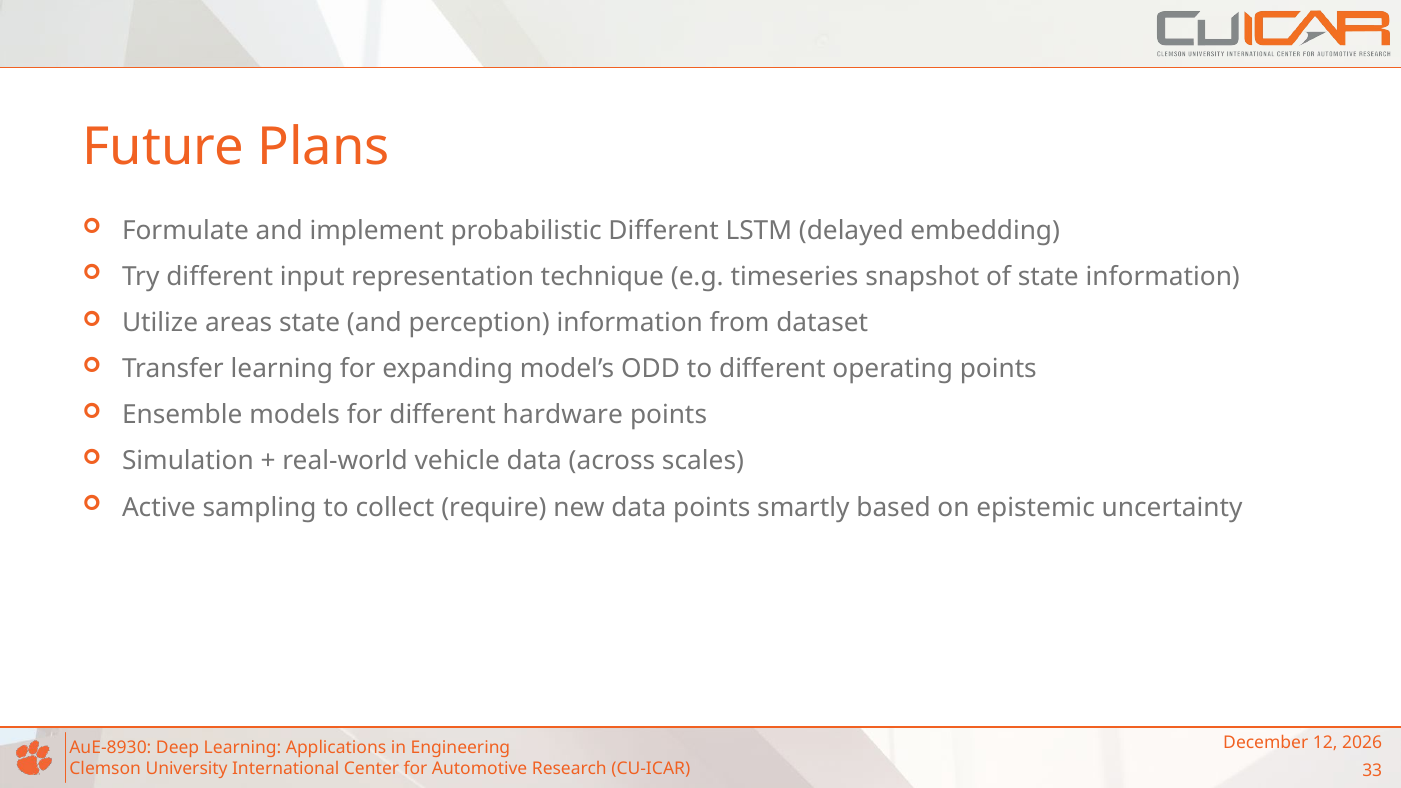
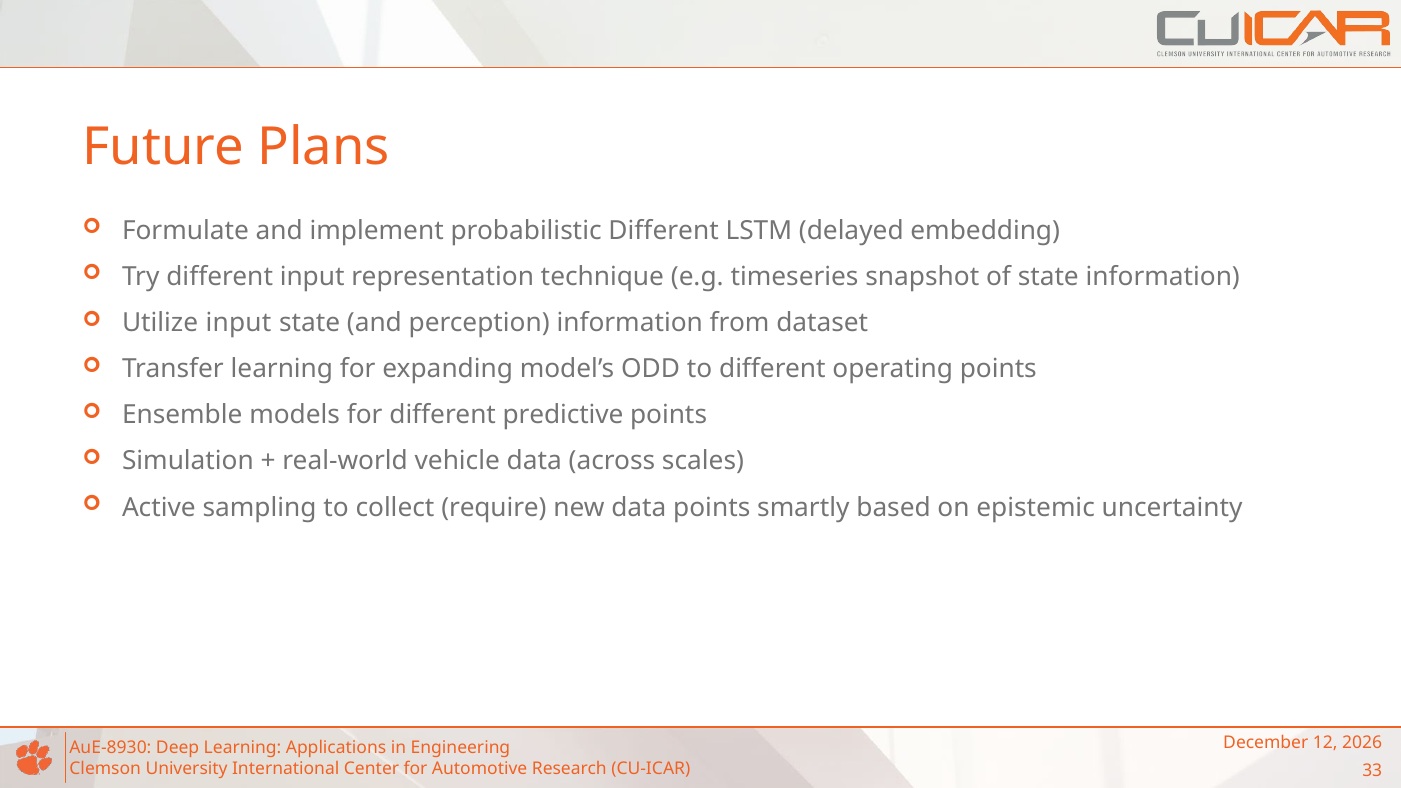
Utilize areas: areas -> input (238, 323)
hardware: hardware -> predictive (563, 415)
